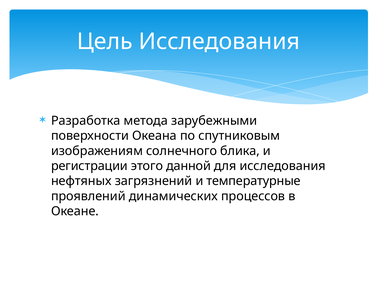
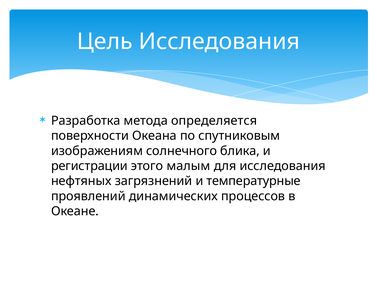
зарубежными: зарубежными -> определяется (214, 121)
данной: данной -> малым (188, 166)
